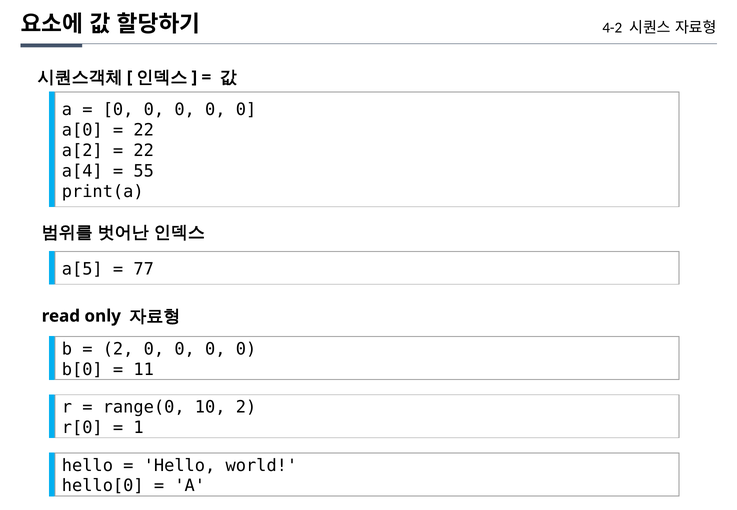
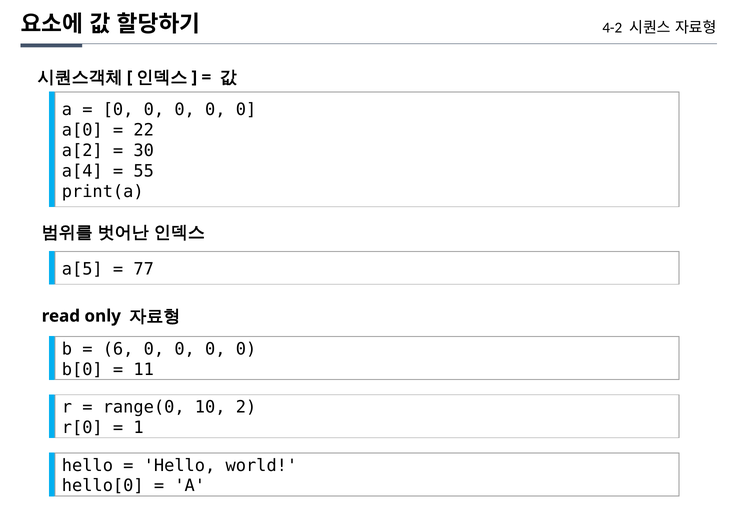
22: 22 -> 30 (144, 151)
2: 2 -> 6 (118, 349)
